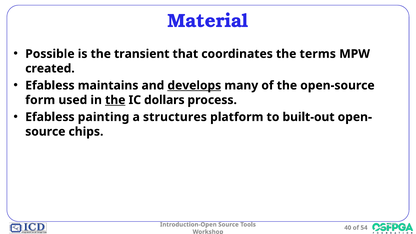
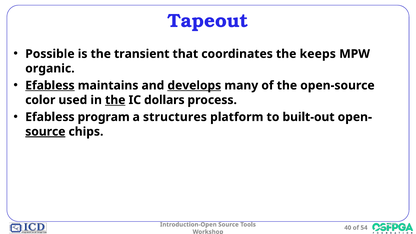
Material: Material -> Tapeout (208, 21)
terms: terms -> keeps (318, 54)
created: created -> organic (50, 68)
Efabless underline: none -> present (50, 85)
form: form -> color (40, 100)
painting: painting -> program (104, 117)
source underline: none -> present (45, 132)
